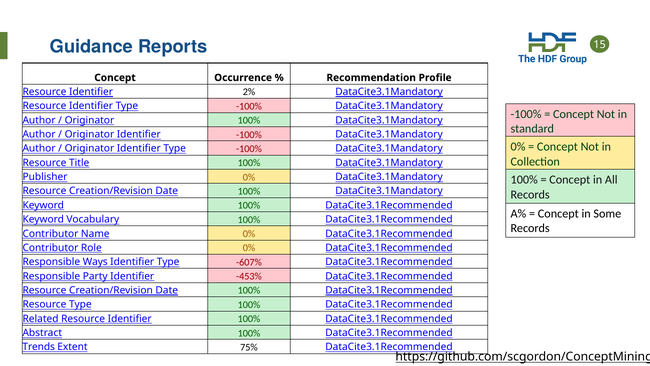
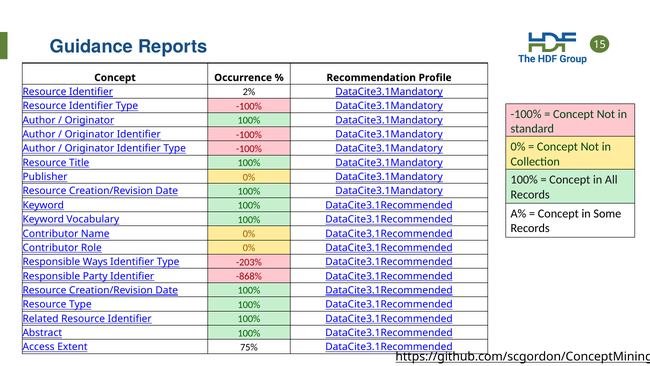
-607%: -607% -> -203% (249, 262)
-453%: -453% -> -868% (249, 276)
Trends: Trends -> Access (39, 347)
